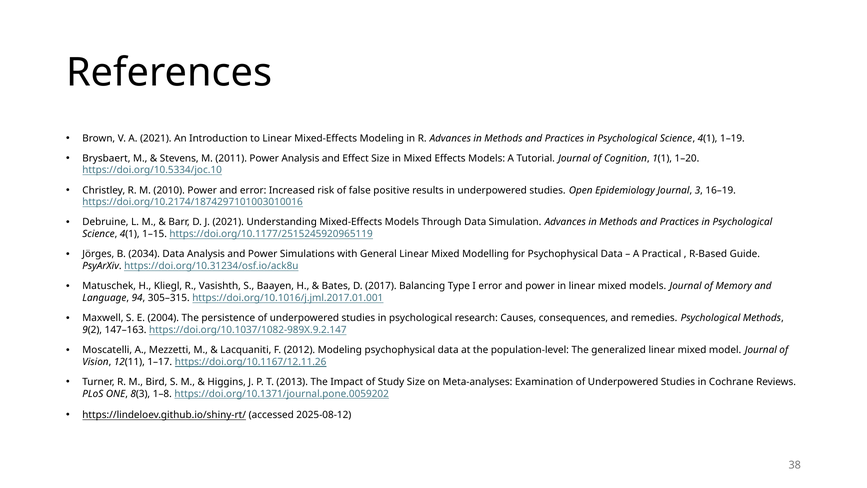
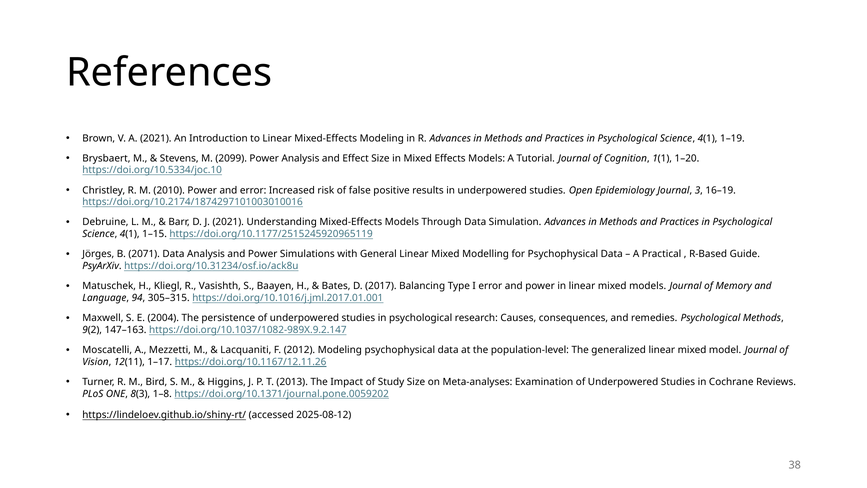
2011: 2011 -> 2099 (231, 158)
2034: 2034 -> 2071 (144, 254)
